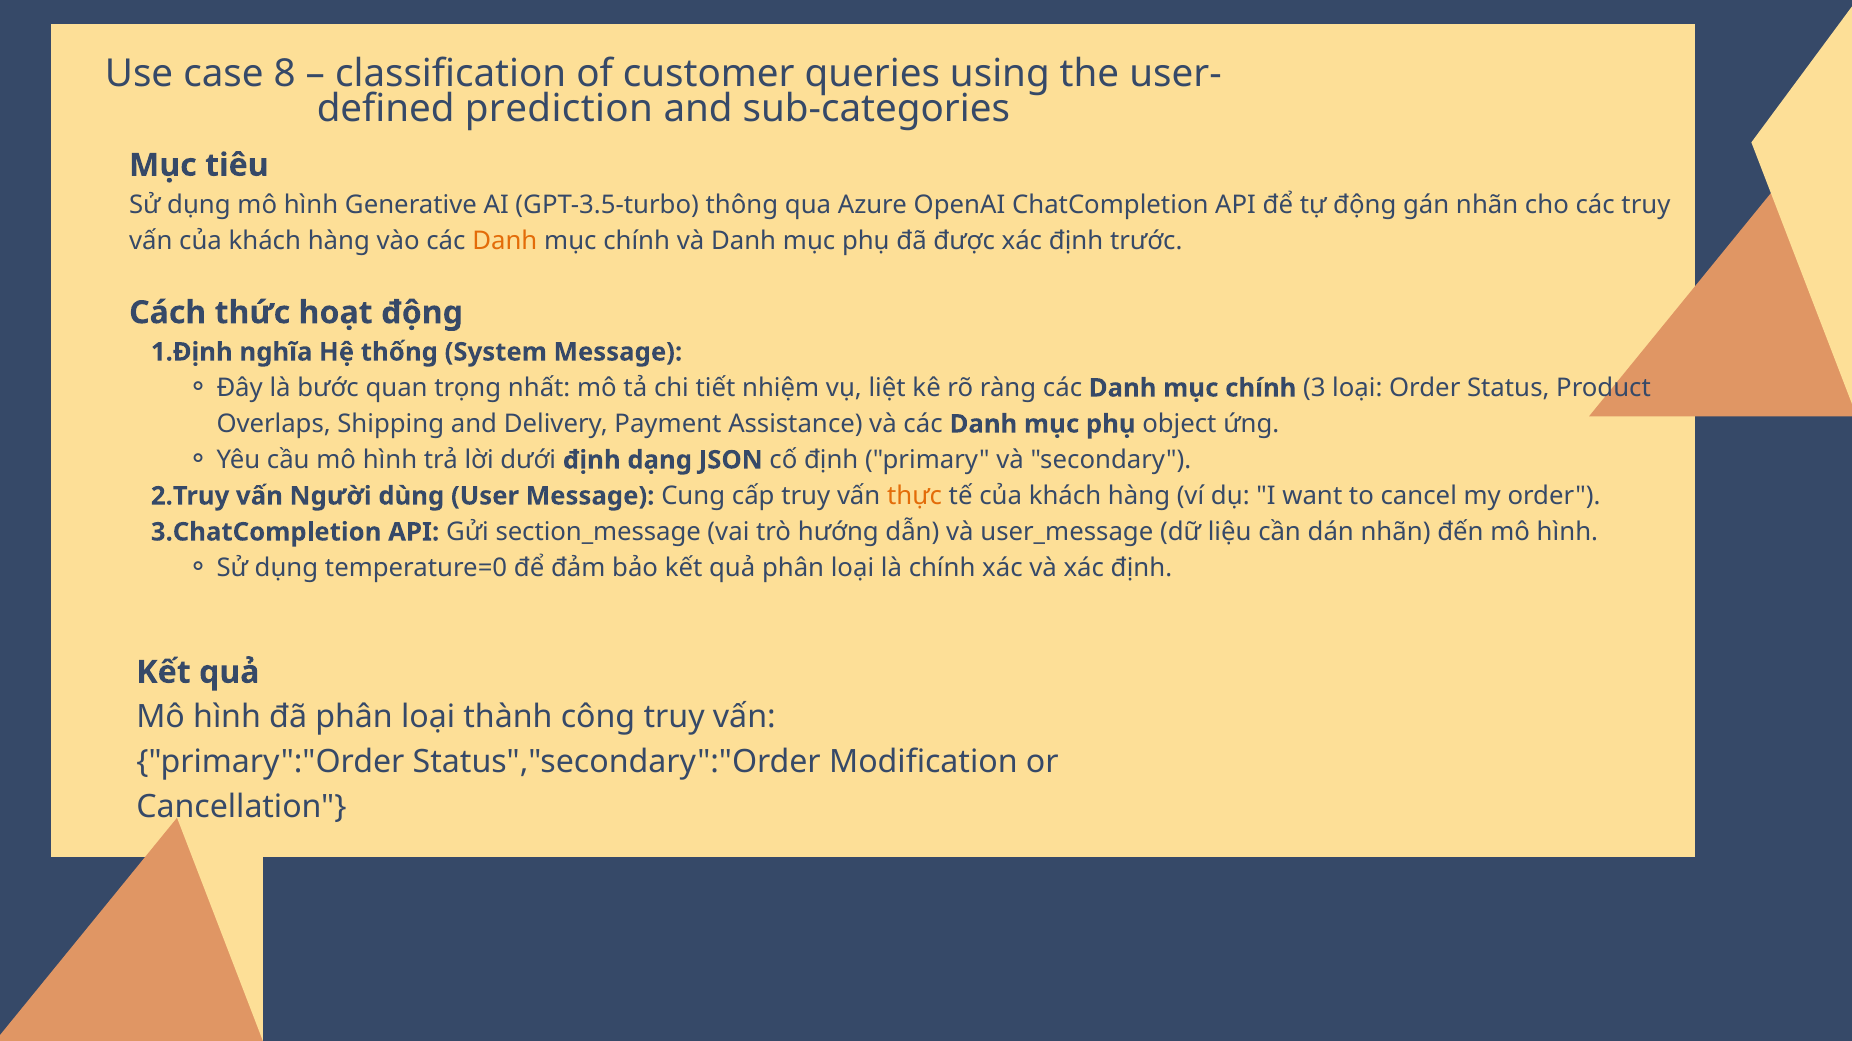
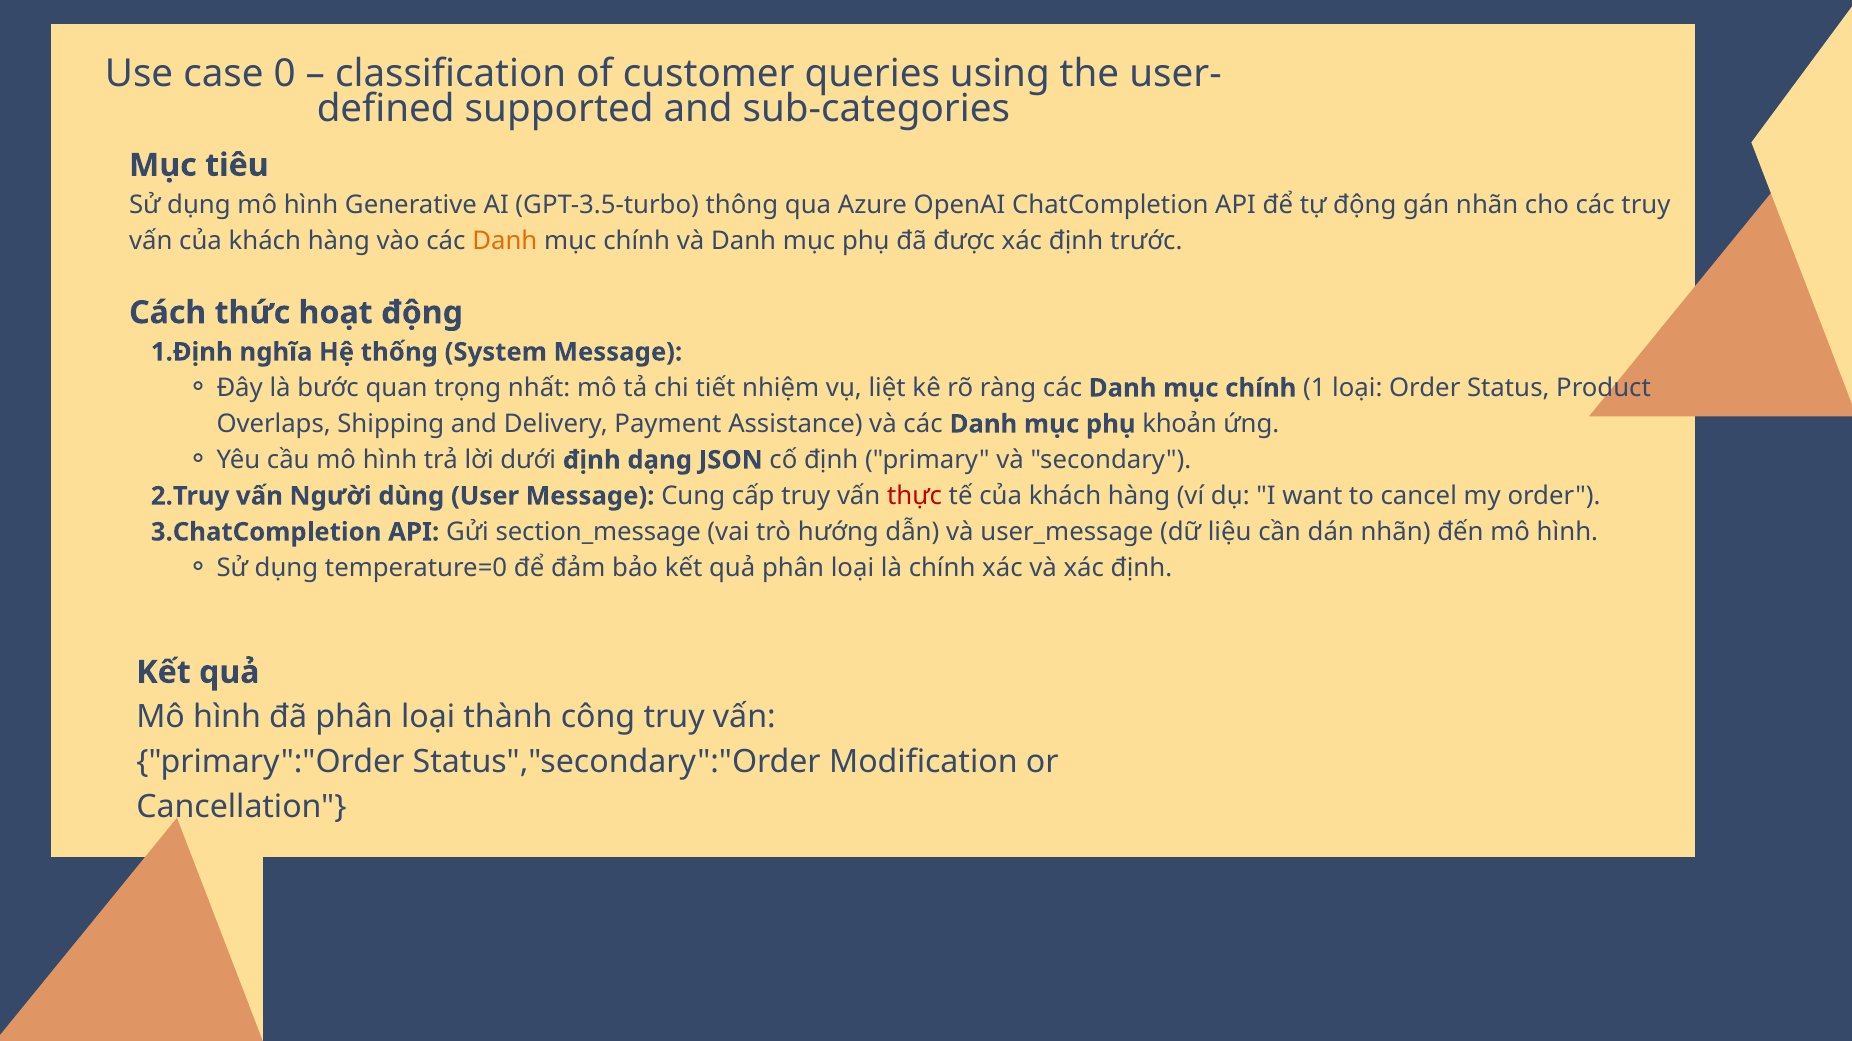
8: 8 -> 0 (285, 73)
prediction: prediction -> supported (559, 109)
3: 3 -> 1 (1314, 388)
object: object -> khoản (1180, 424)
thực colour: orange -> red (915, 496)
